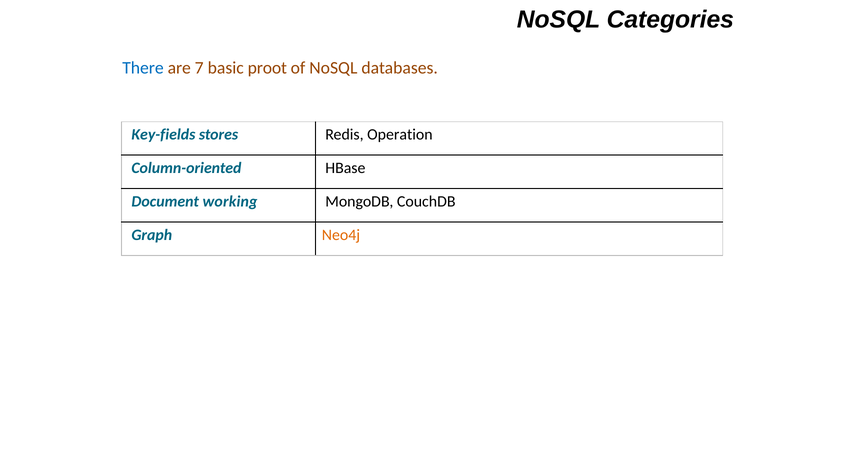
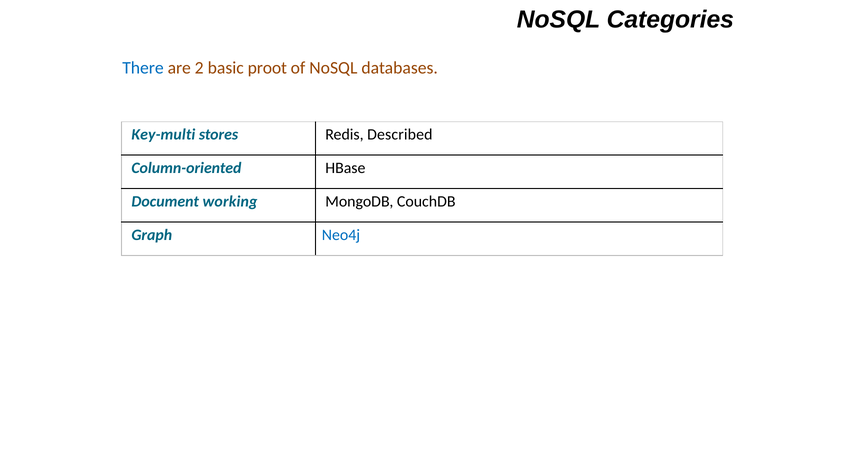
7: 7 -> 2 (199, 68)
Key-fields: Key-fields -> Key-multi (163, 135)
Operation: Operation -> Described (400, 135)
Neo4j colour: orange -> blue (341, 235)
